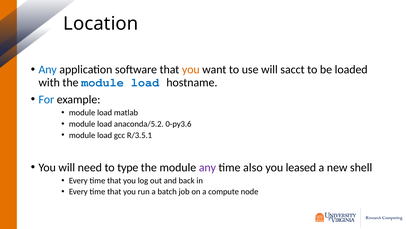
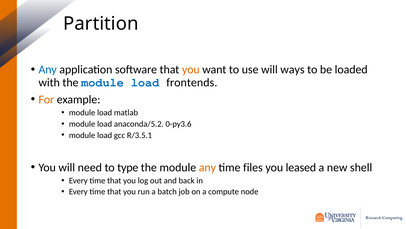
Location: Location -> Partition (101, 24)
sacct: sacct -> ways (292, 69)
hostname: hostname -> frontends (192, 82)
For colour: blue -> orange (46, 99)
any colour: purple -> orange (207, 167)
also: also -> files (253, 167)
